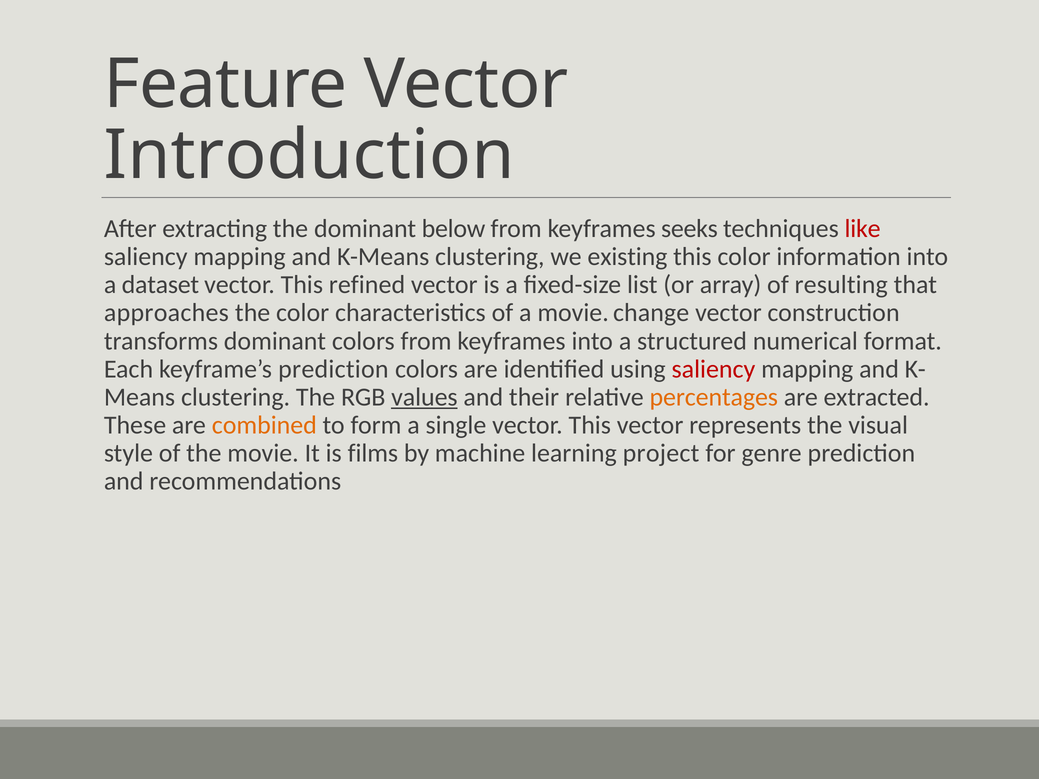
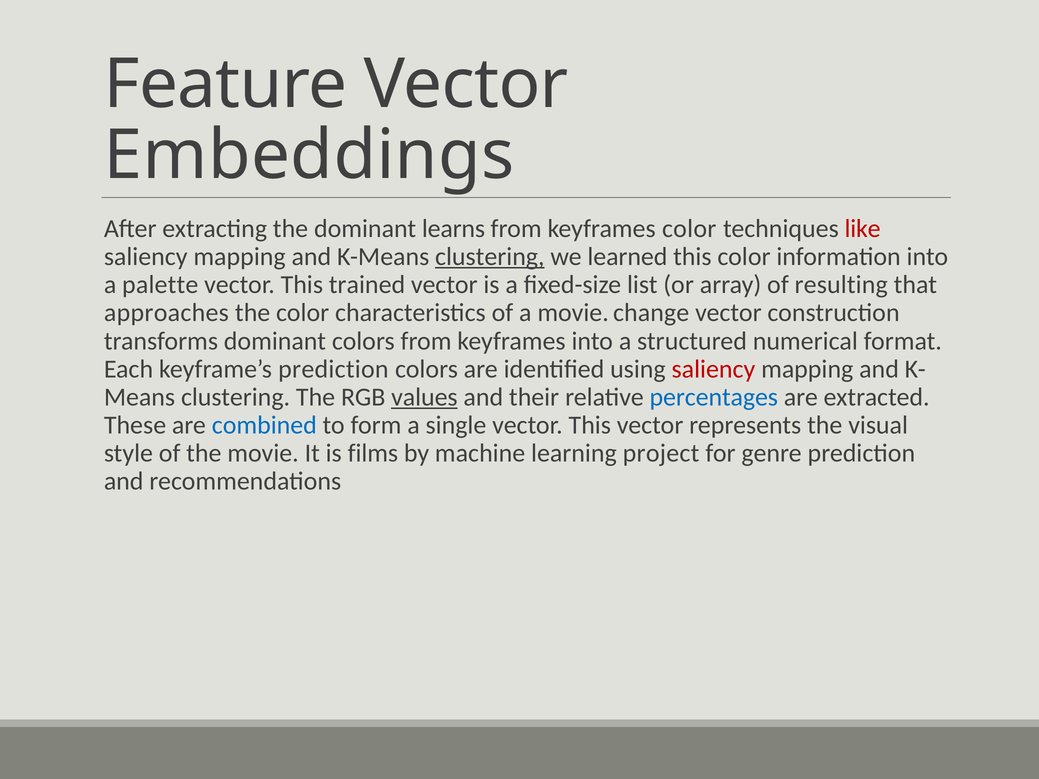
Introduction: Introduction -> Embeddings (309, 155)
below: below -> learns (453, 229)
keyframes seeks: seeks -> color (689, 229)
clustering underline: none -> present (490, 257)
existing: existing -> learned (627, 257)
dataset: dataset -> palette (160, 285)
refined: refined -> trained (367, 285)
percentages colour: orange -> blue (714, 397)
combined colour: orange -> blue (264, 425)
